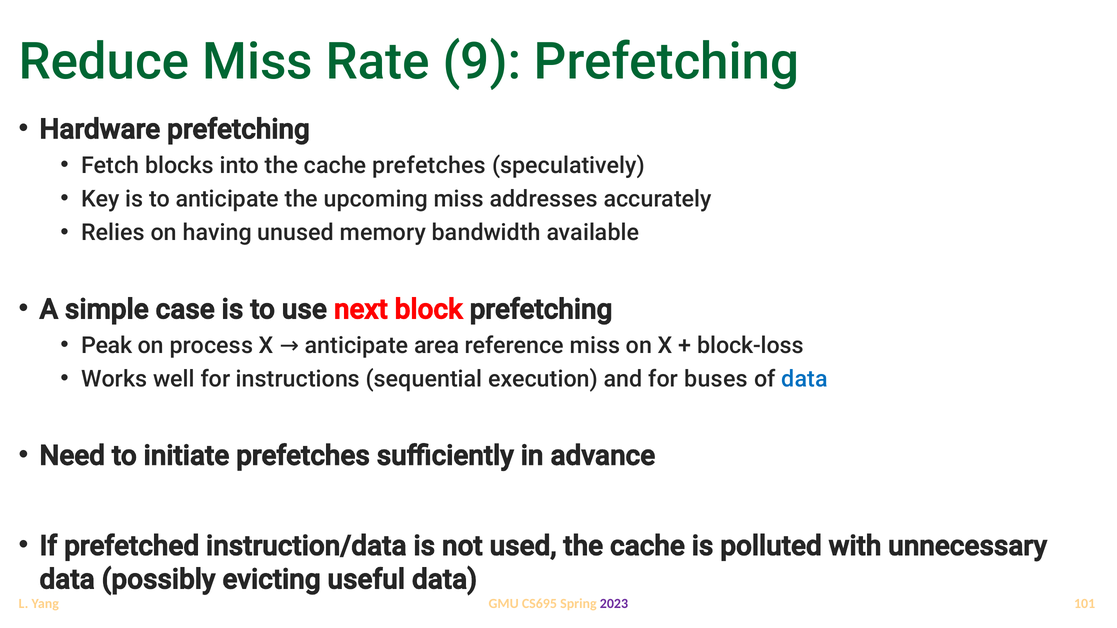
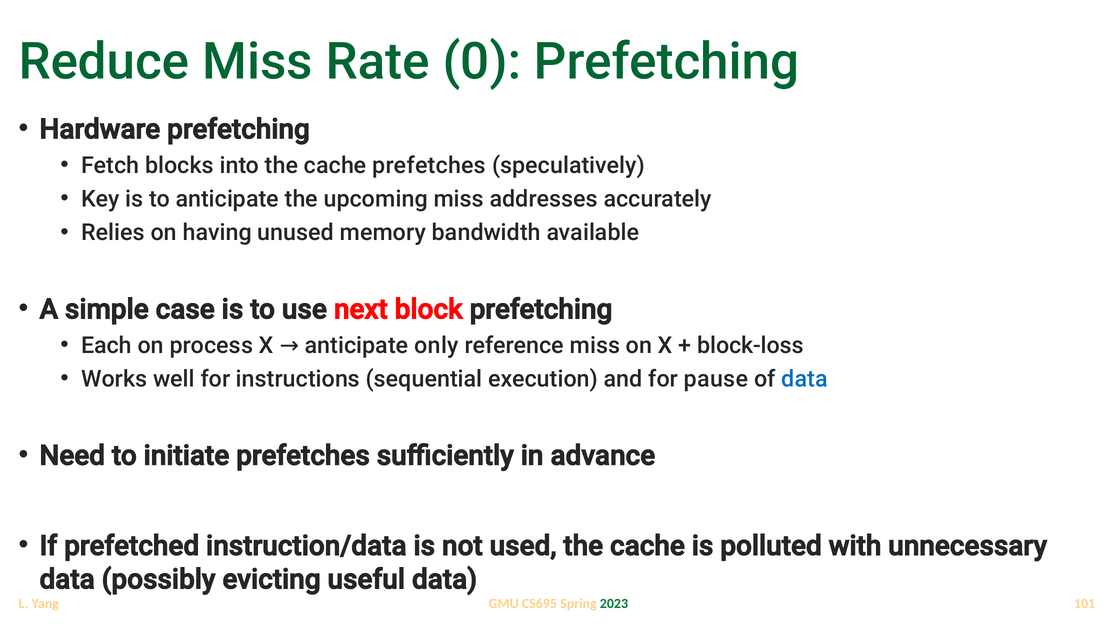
9: 9 -> 0 (482, 62)
Peak: Peak -> Each (107, 346)
area: area -> only (436, 346)
buses: buses -> pause (716, 379)
2023 colour: purple -> green (614, 604)
